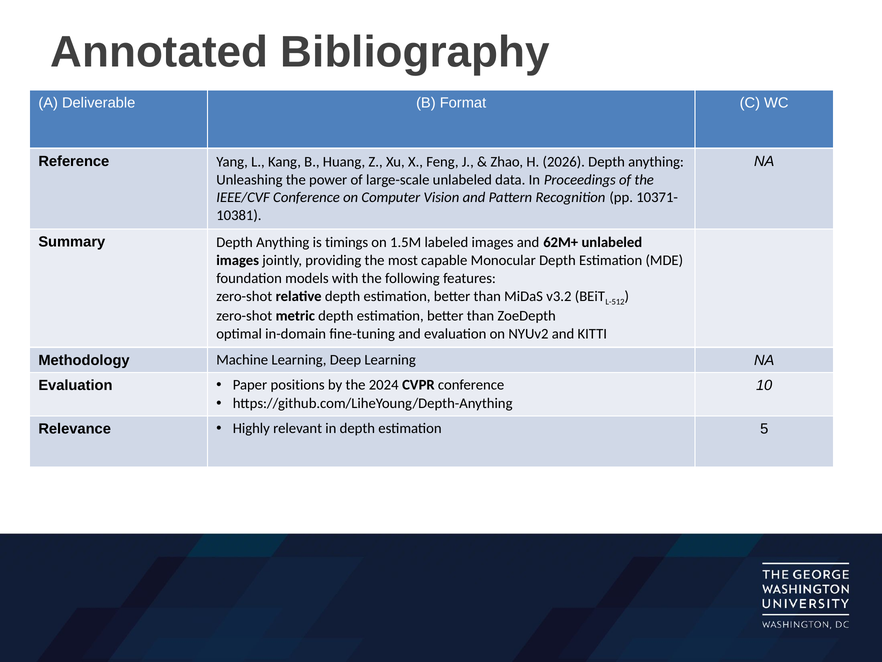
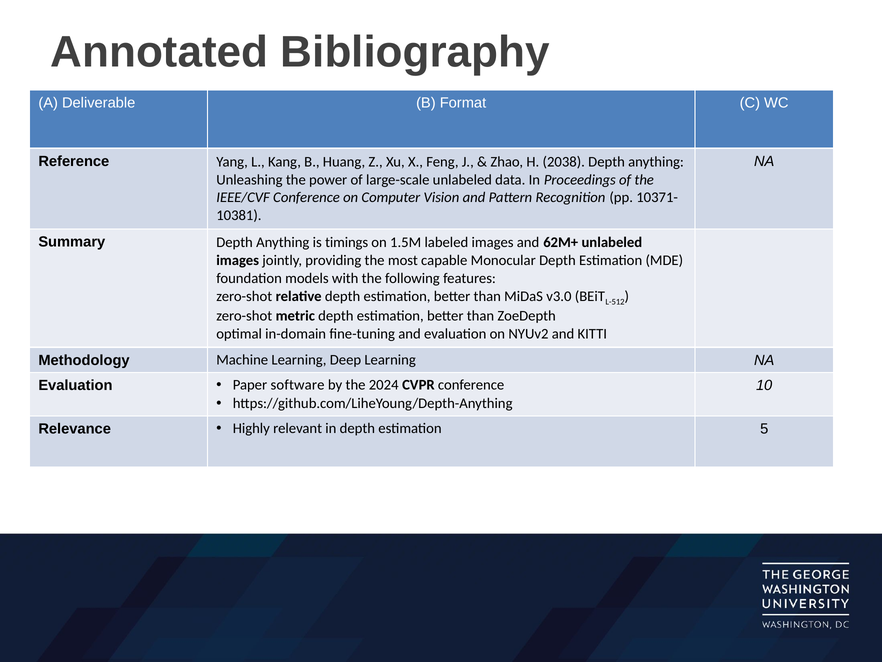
2026: 2026 -> 2038 (564, 162)
v3.2: v3.2 -> v3.0 (559, 296)
positions: positions -> software (298, 385)
